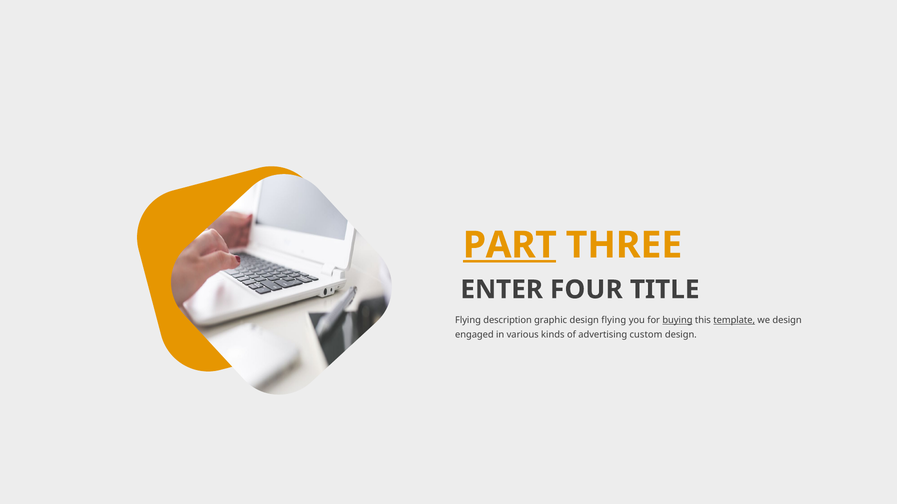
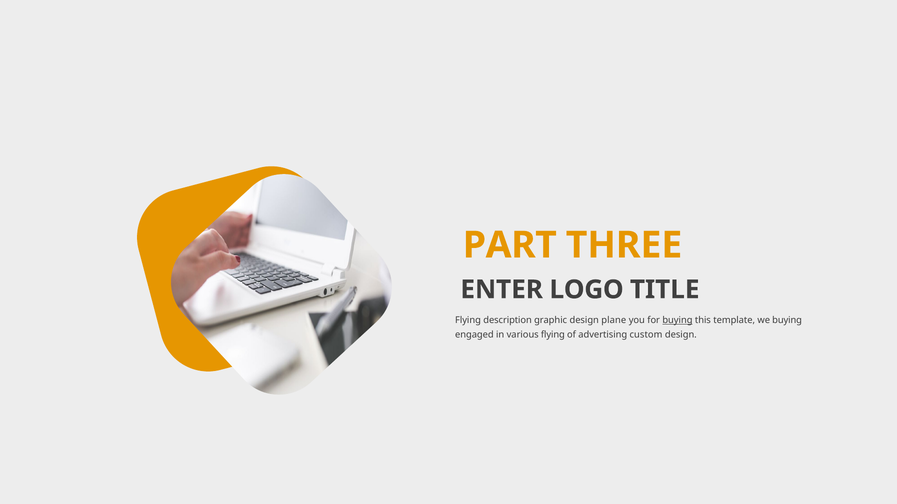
PART underline: present -> none (510, 245)
FOUR: FOUR -> LOGO (587, 290)
design flying: flying -> plane (614, 321)
template underline: present -> none (734, 321)
we design: design -> buying (787, 321)
various kinds: kinds -> flying (553, 335)
